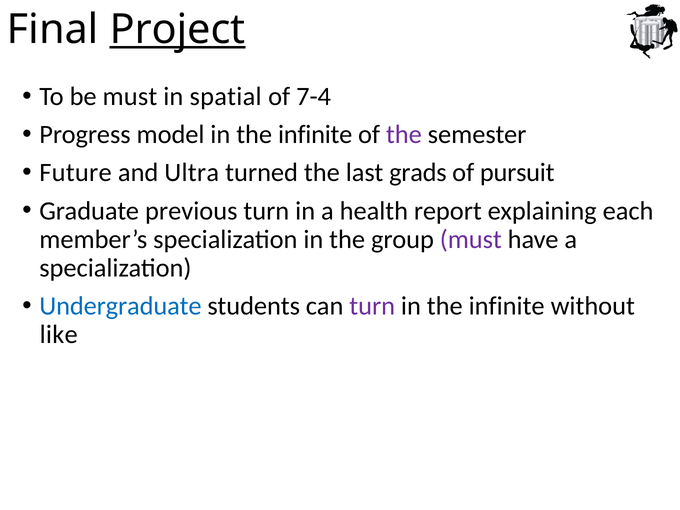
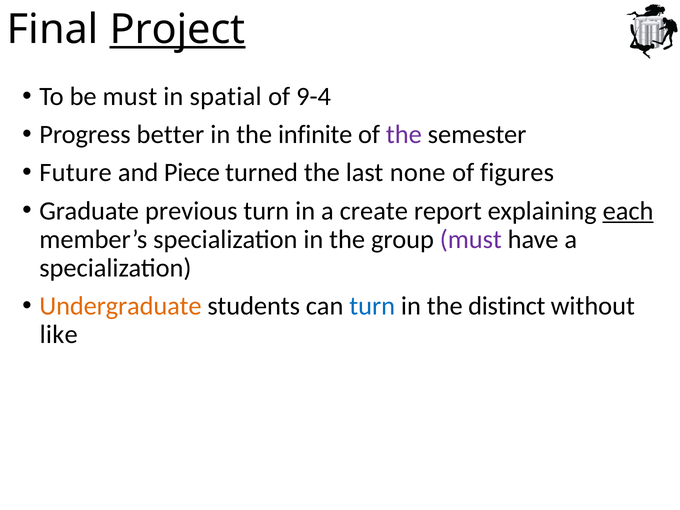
7-4: 7-4 -> 9-4 (314, 97)
model: model -> better (170, 135)
Ultra: Ultra -> Piece (192, 173)
grads: grads -> none (418, 173)
pursuit: pursuit -> figures (517, 173)
health: health -> create (374, 211)
each underline: none -> present (628, 211)
Undergraduate colour: blue -> orange (120, 306)
turn colour: purple -> blue (372, 306)
infinite: infinite -> distinct (507, 306)
